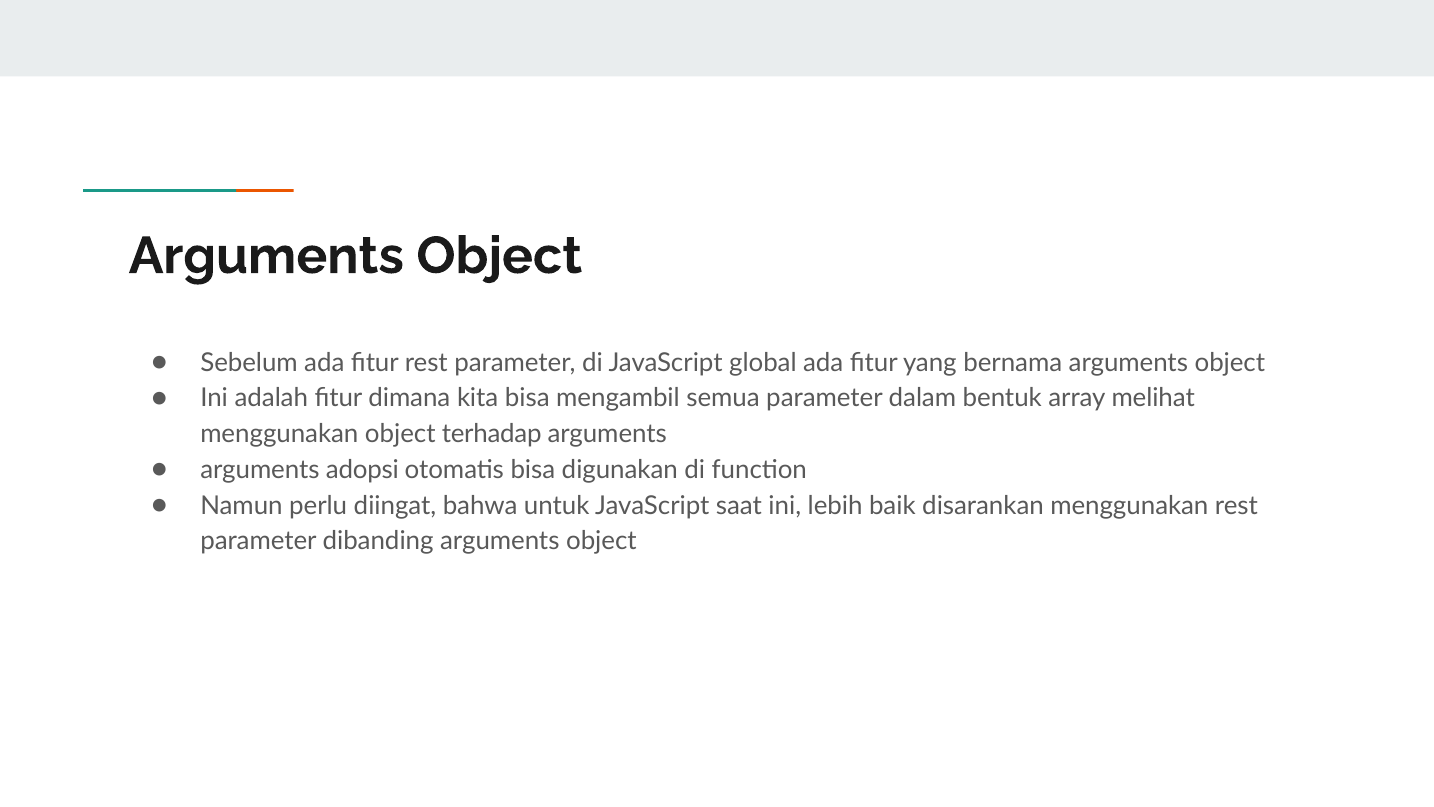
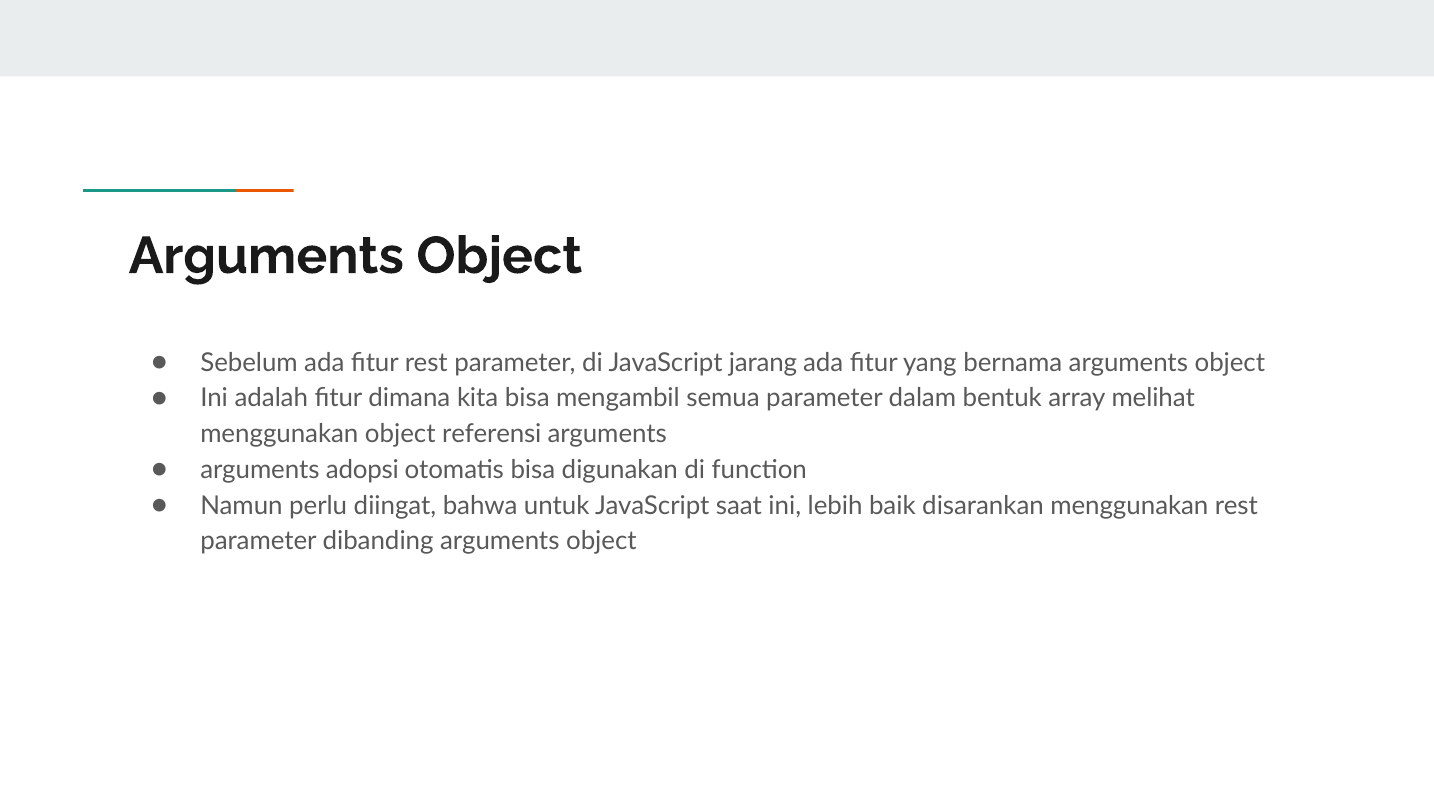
global: global -> jarang (763, 362)
terhadap: terhadap -> referensi (492, 434)
